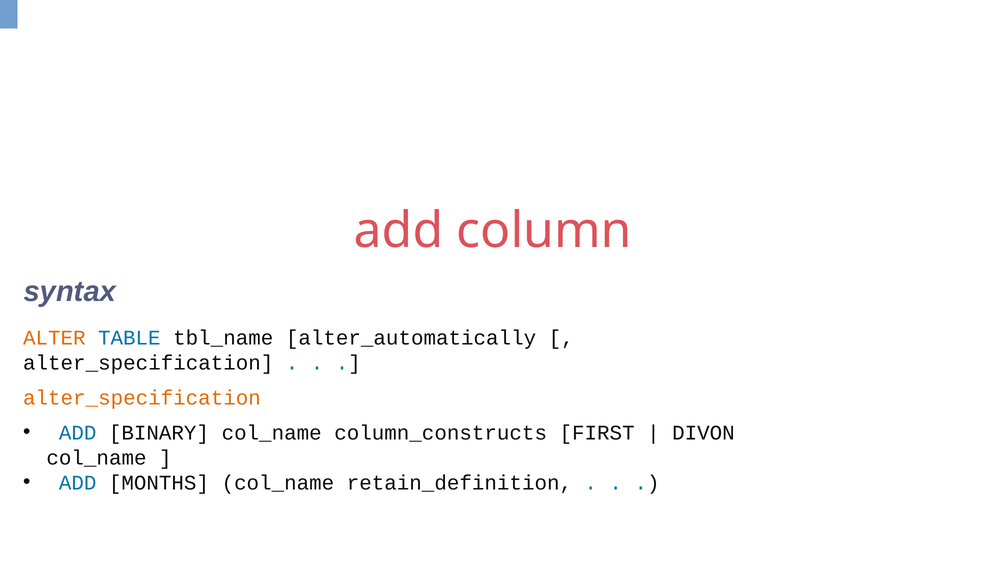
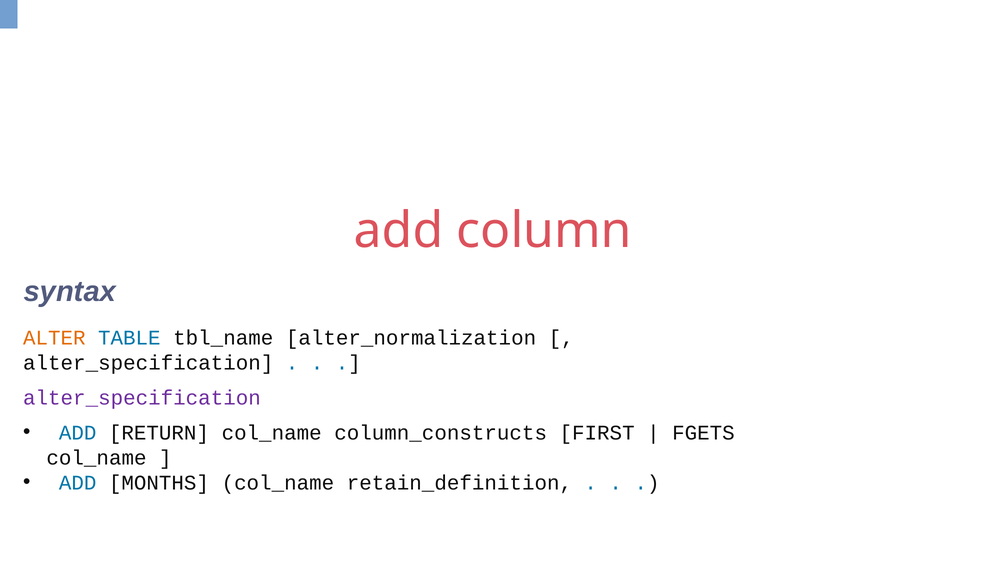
alter_automatically: alter_automatically -> alter_normalization (411, 338)
alter_specification colour: orange -> purple (142, 398)
BINARY: BINARY -> RETURN (159, 433)
DIVON: DIVON -> FGETS (703, 433)
